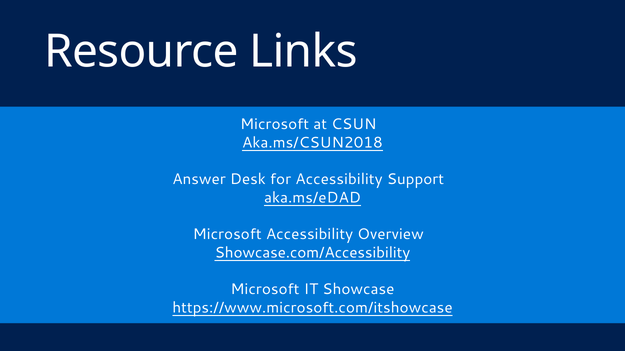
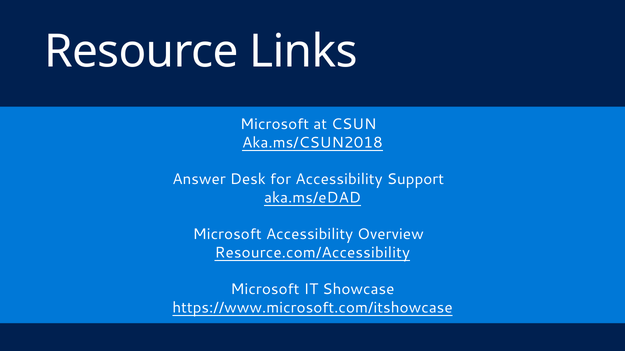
Showcase.com/Accessibility: Showcase.com/Accessibility -> Resource.com/Accessibility (312, 253)
